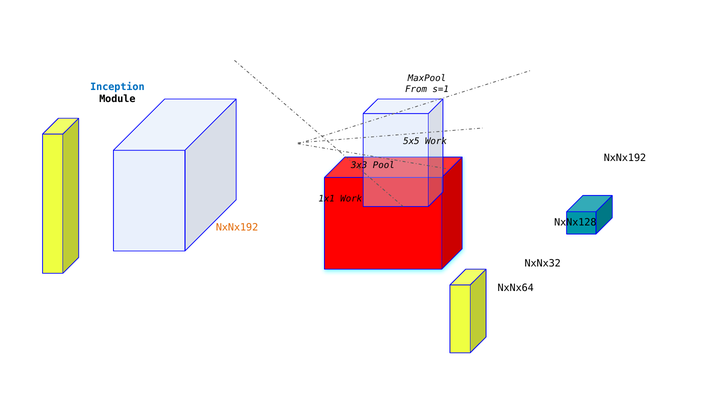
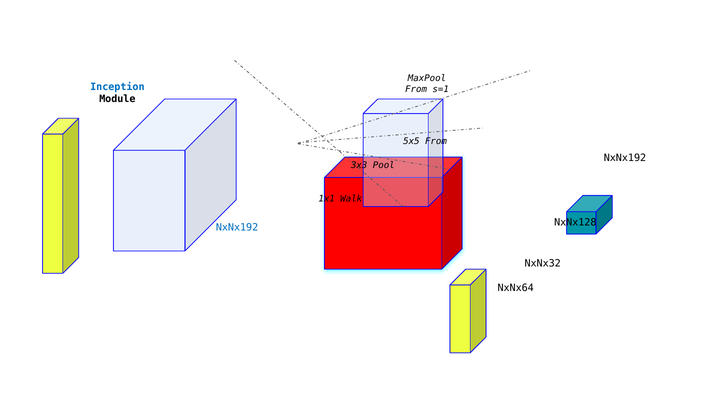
5x5 Work: Work -> From (436, 141)
1x1 Work: Work -> Walk (351, 199)
NxNx192 colour: orange -> blue (237, 228)
